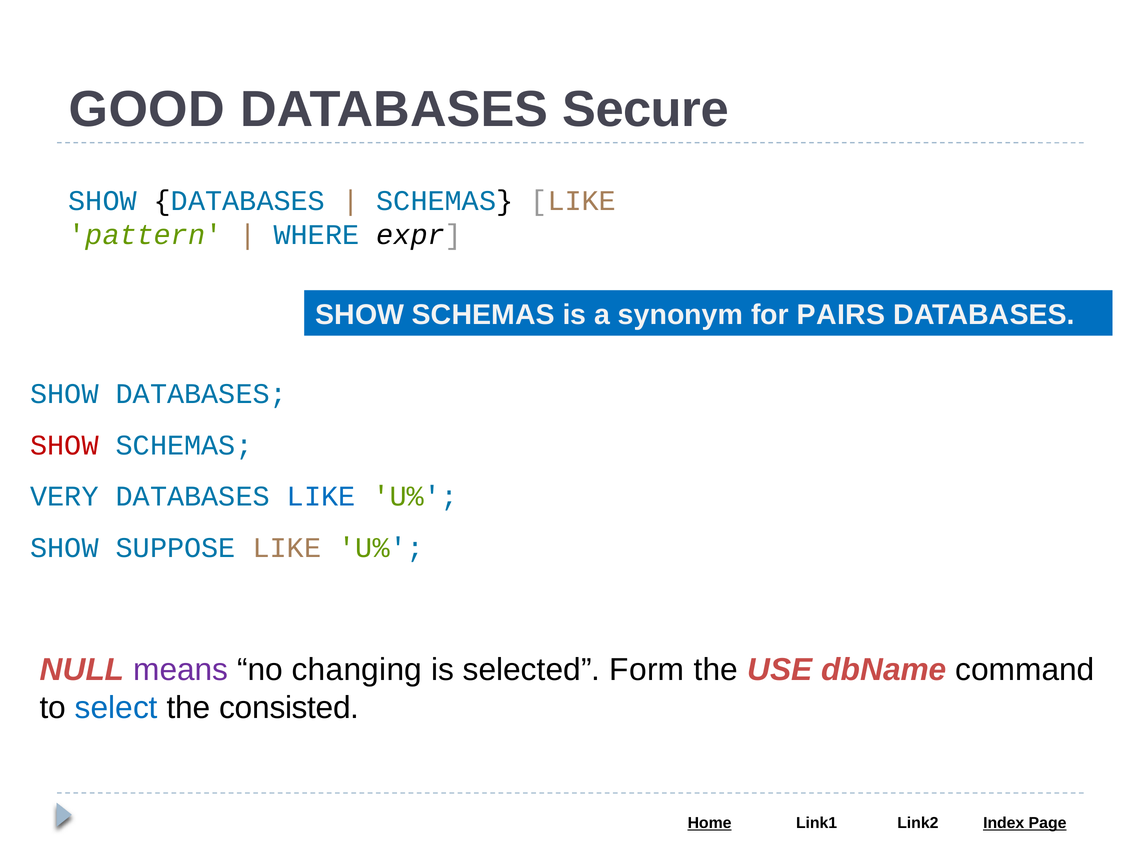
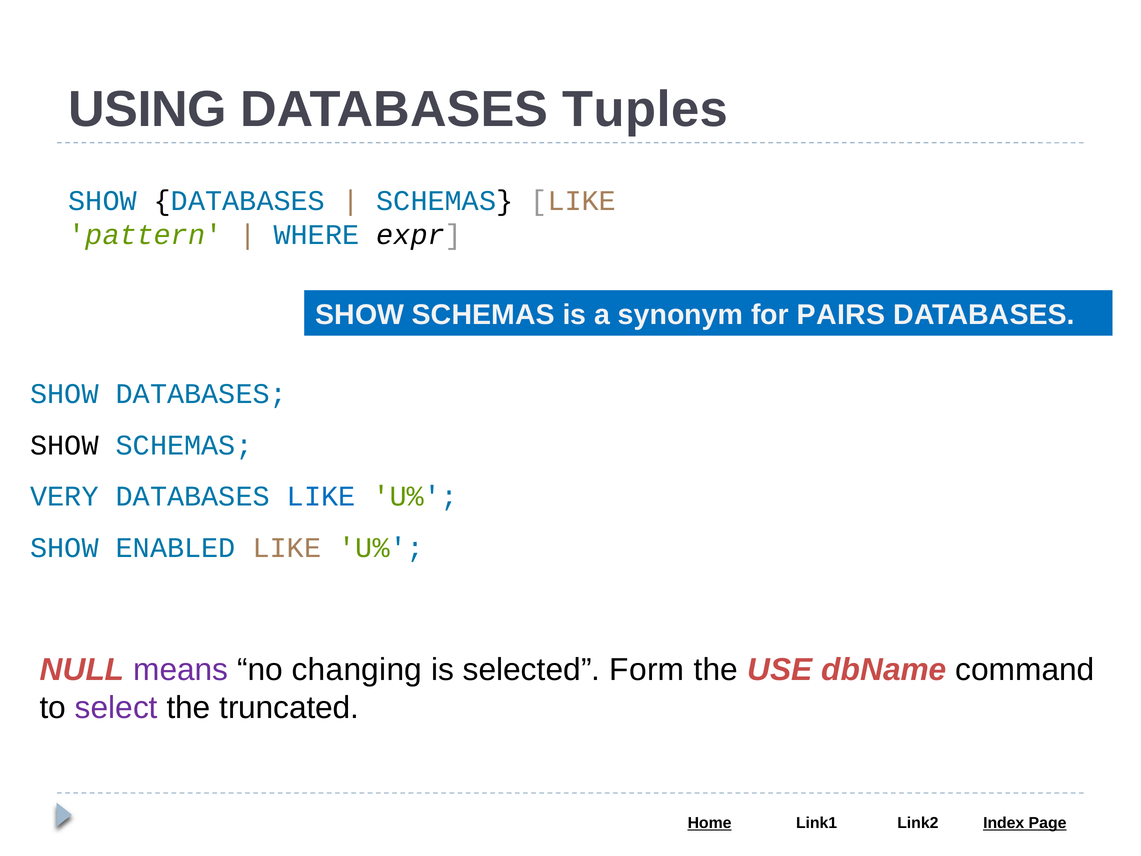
GOOD: GOOD -> USING (147, 109)
Secure: Secure -> Tuples (645, 109)
SHOW colour: red -> black (64, 445)
SUPPOSE: SUPPOSE -> ENABLED (176, 548)
select colour: blue -> purple (116, 708)
consisted: consisted -> truncated (289, 708)
